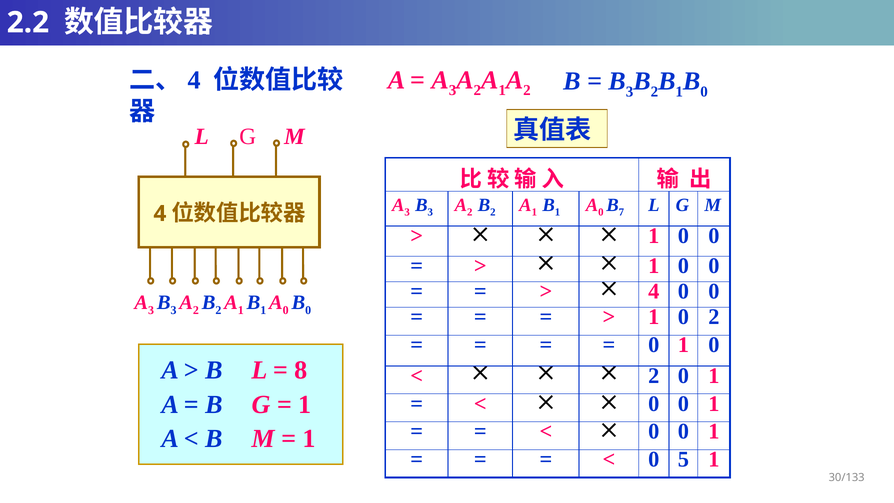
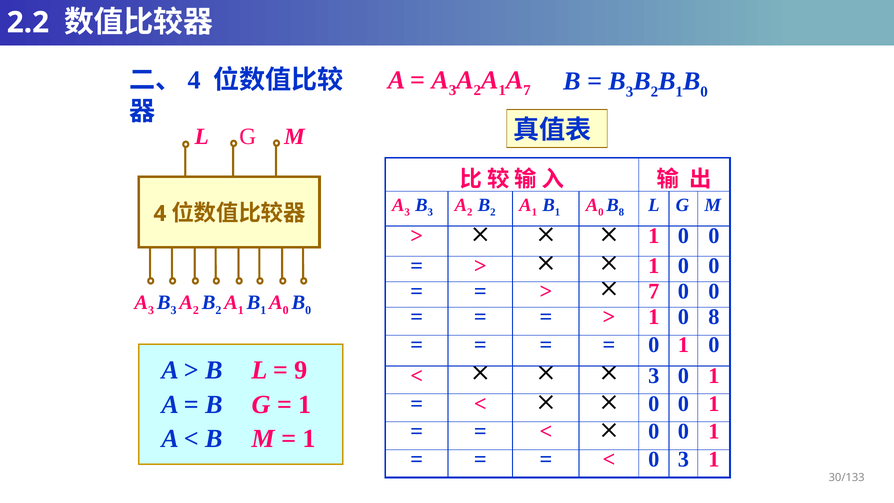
1 A 2: 2 -> 7 (527, 90)
B 7: 7 -> 8 (621, 212)
4: 4 -> 7 (654, 291)
0 2: 2 -> 8 (714, 317)
8: 8 -> 9 (301, 370)
2: 2 -> 3 (654, 376)
0 5: 5 -> 3 (683, 459)
